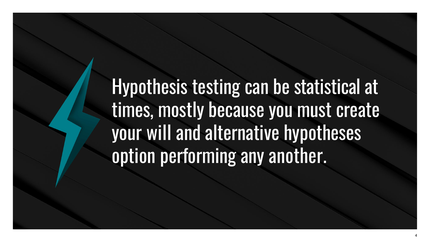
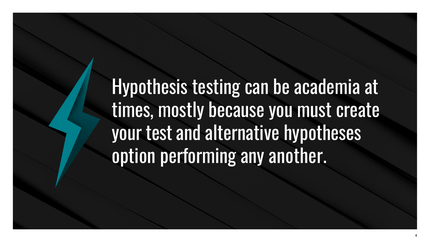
statistical: statistical -> academia (327, 88)
will: will -> test (159, 134)
